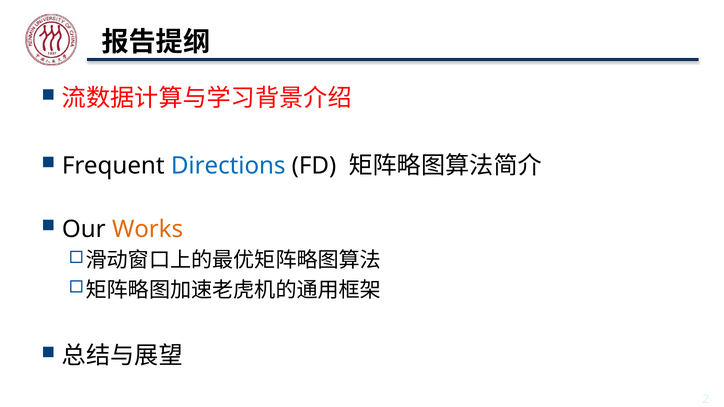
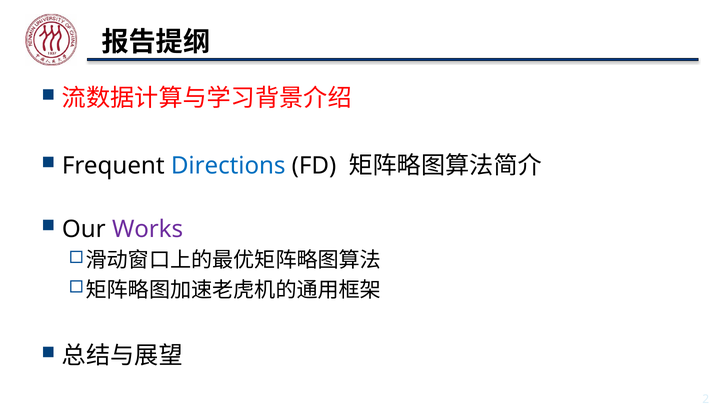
Works colour: orange -> purple (148, 229)
